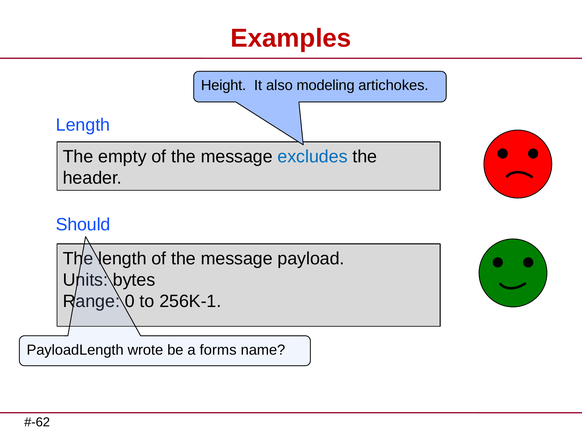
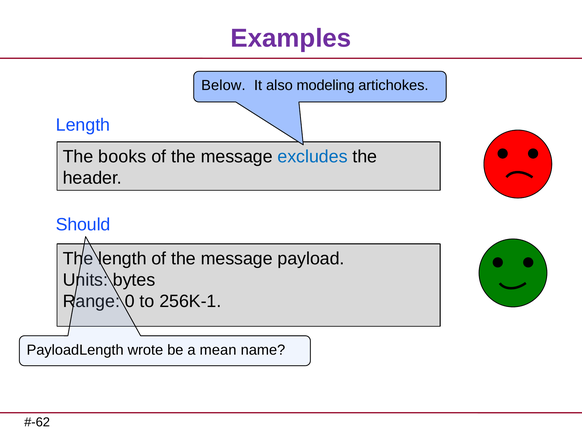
Examples colour: red -> purple (291, 38)
Height: Height -> Below (223, 85)
empty: empty -> books (122, 156)
forms: forms -> mean (218, 349)
